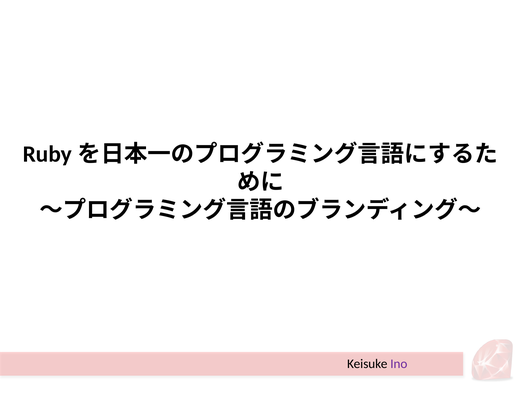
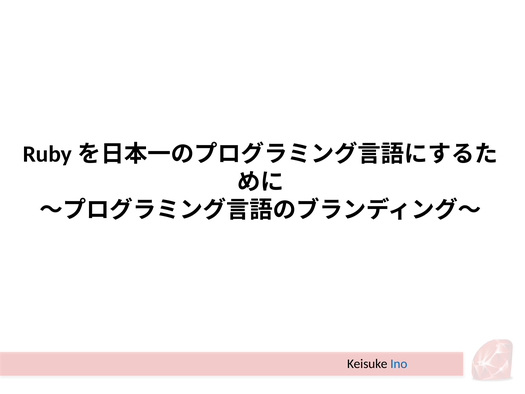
Ino colour: purple -> blue (399, 363)
